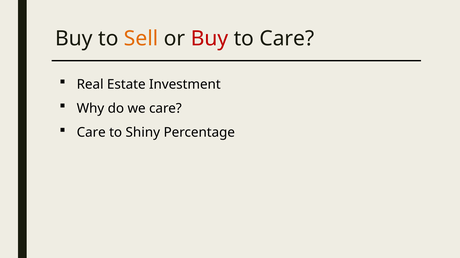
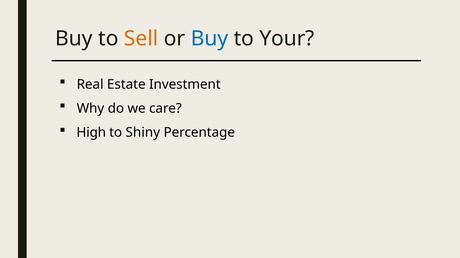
Buy colour: red -> blue (209, 39)
to Care: Care -> Your (287, 39)
Care: Care -> High (91, 133)
